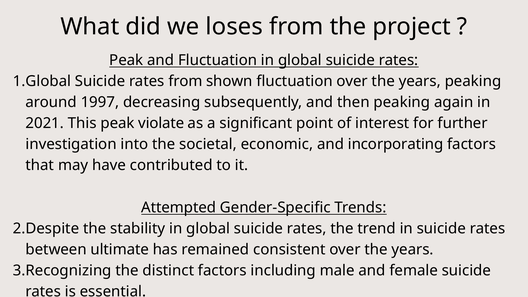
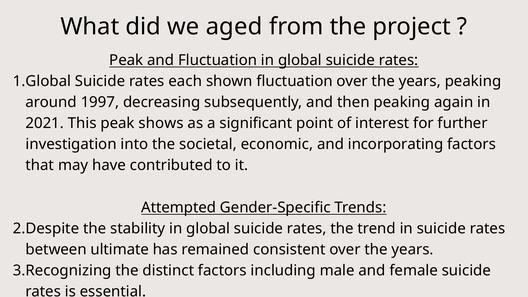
loses: loses -> aged (234, 27)
rates from: from -> each (185, 81)
violate: violate -> shows (161, 123)
